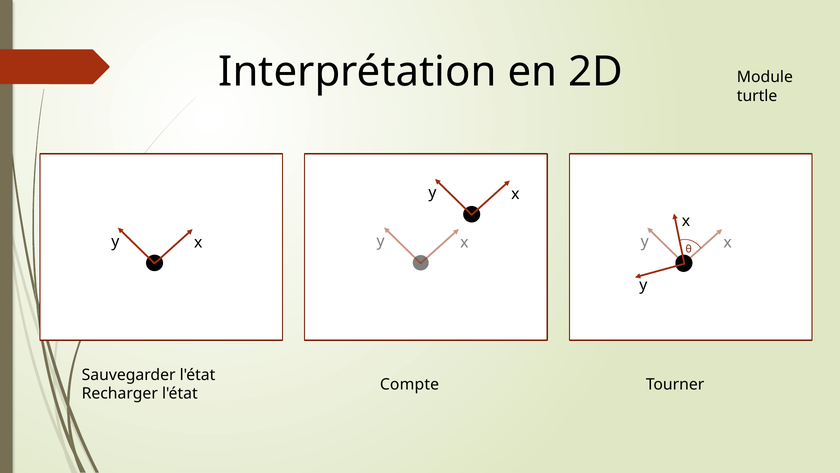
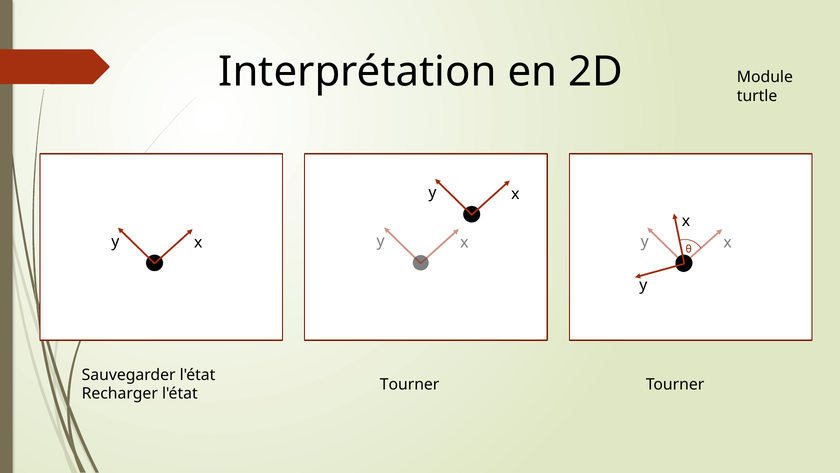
Compte: Compte -> Tourner (410, 384)
